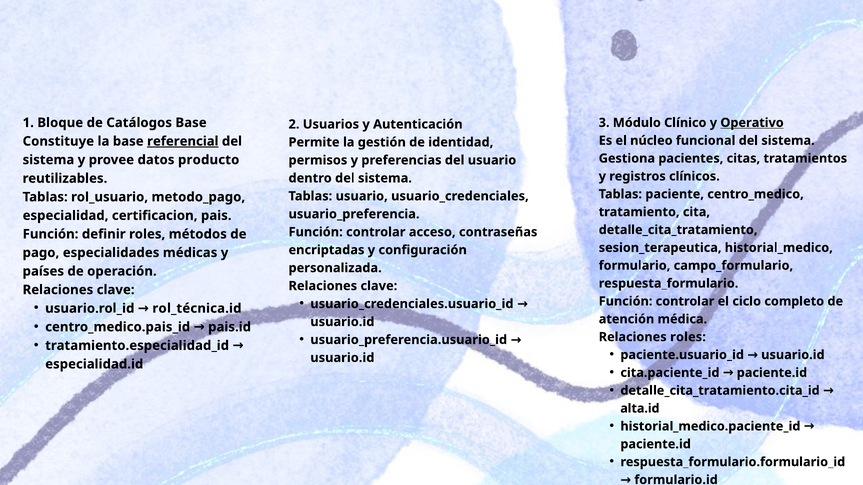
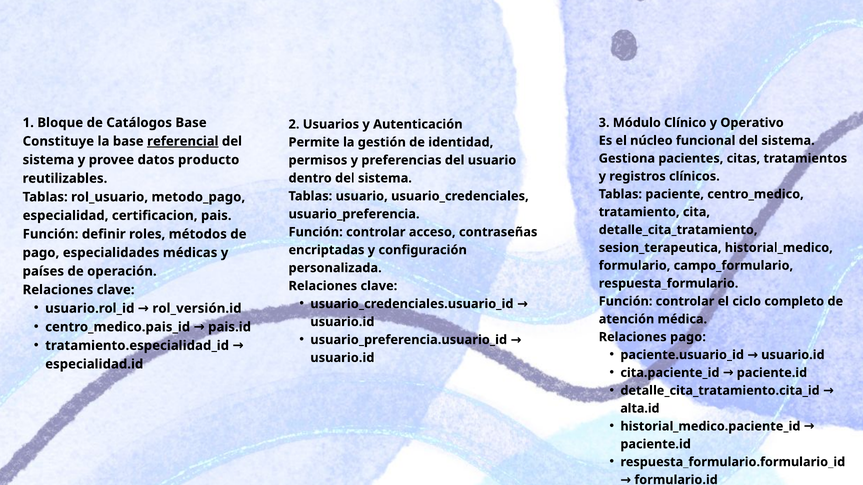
Operativo underline: present -> none (752, 123)
rol_técnica.id: rol_técnica.id -> rol_versión.id (197, 309)
Relaciones roles: roles -> pago (688, 337)
